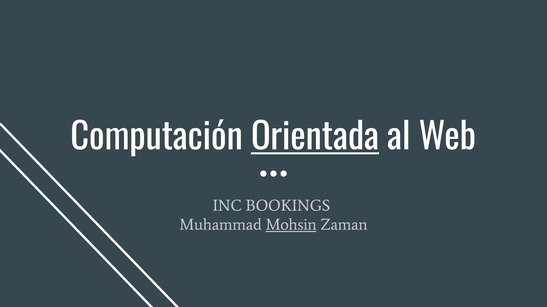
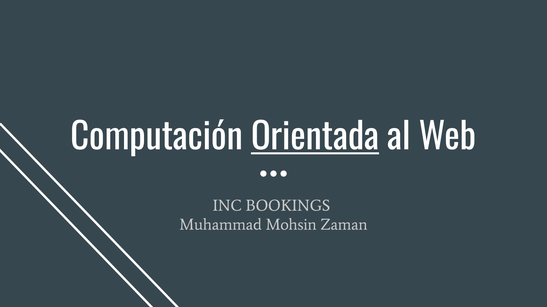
Mohsin underline: present -> none (291, 225)
